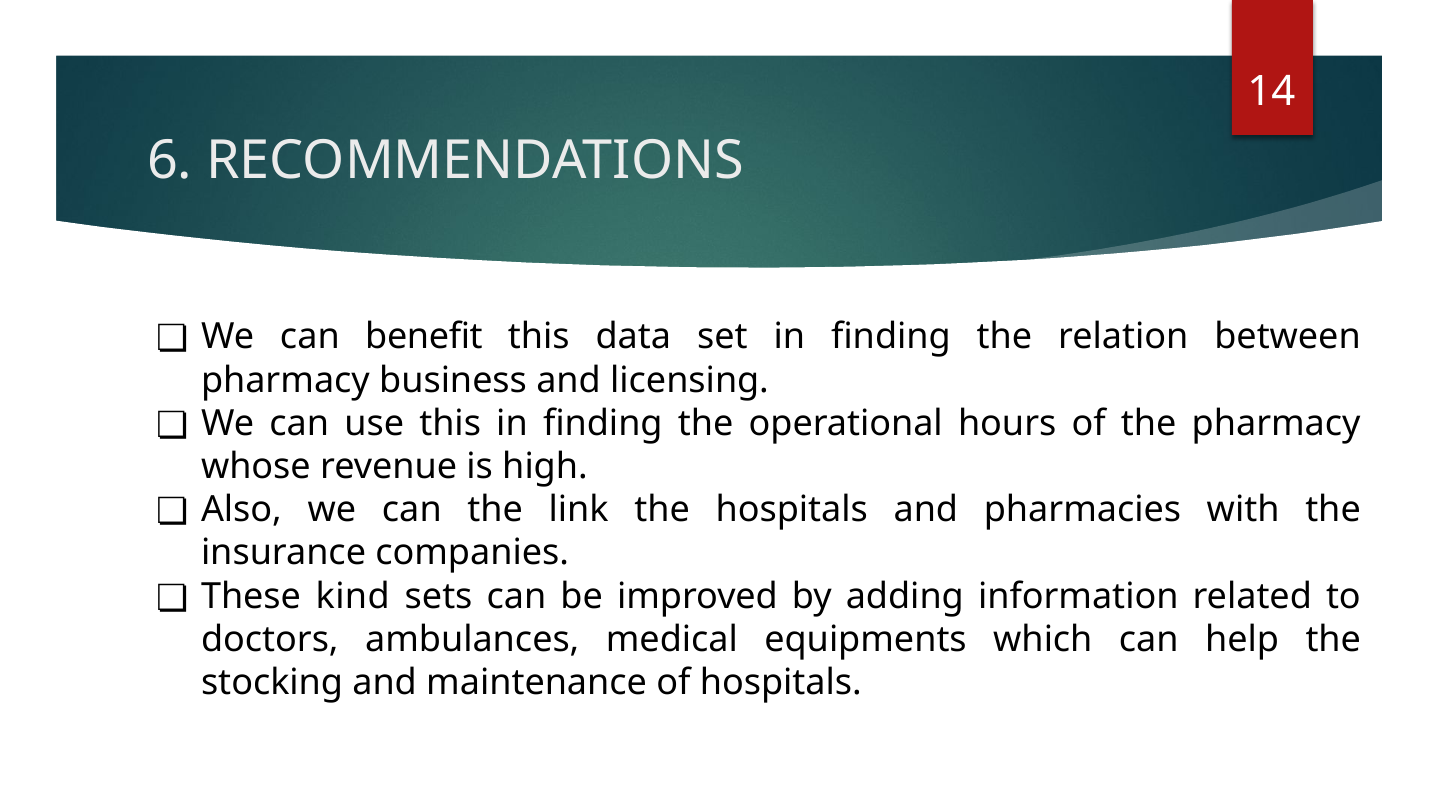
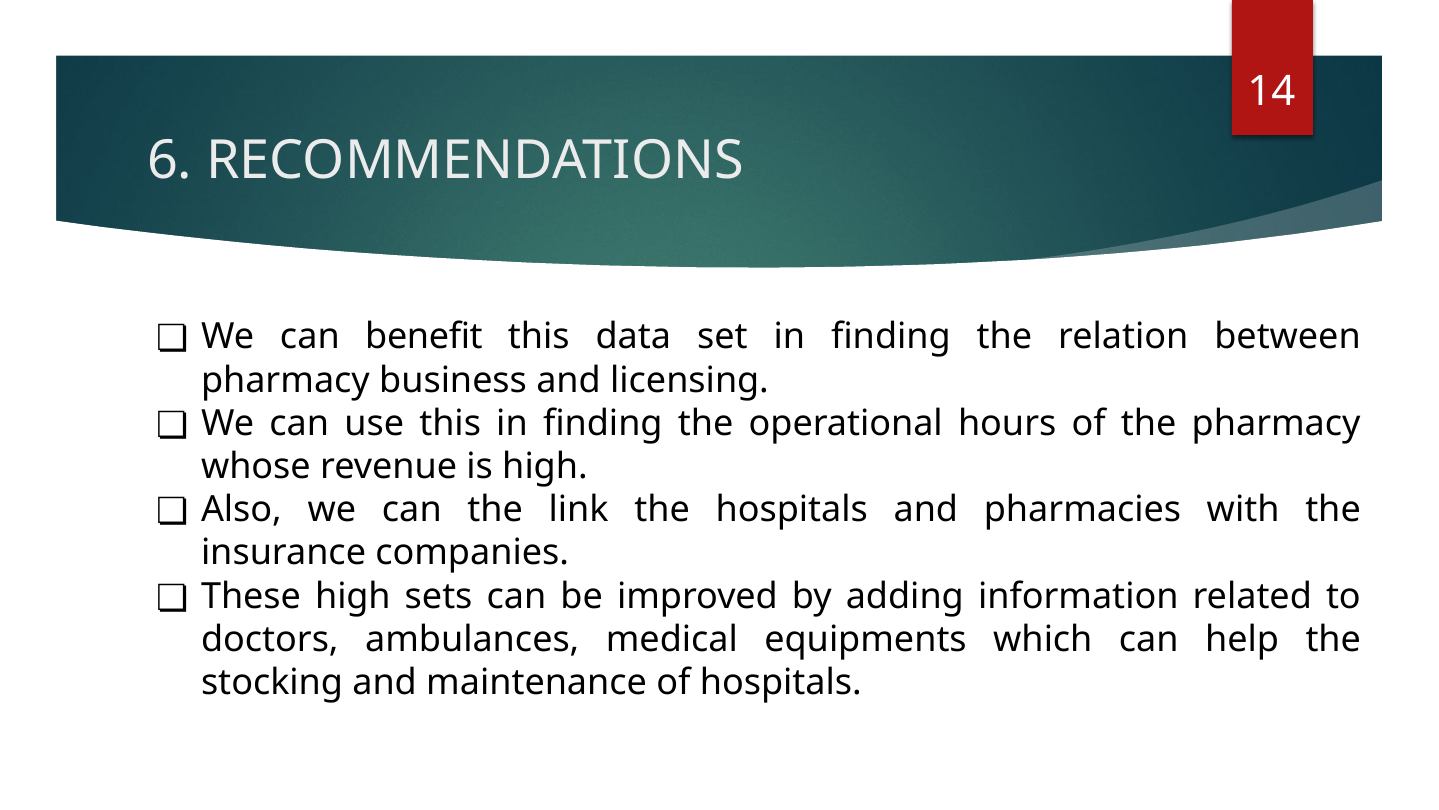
These kind: kind -> high (353, 596)
